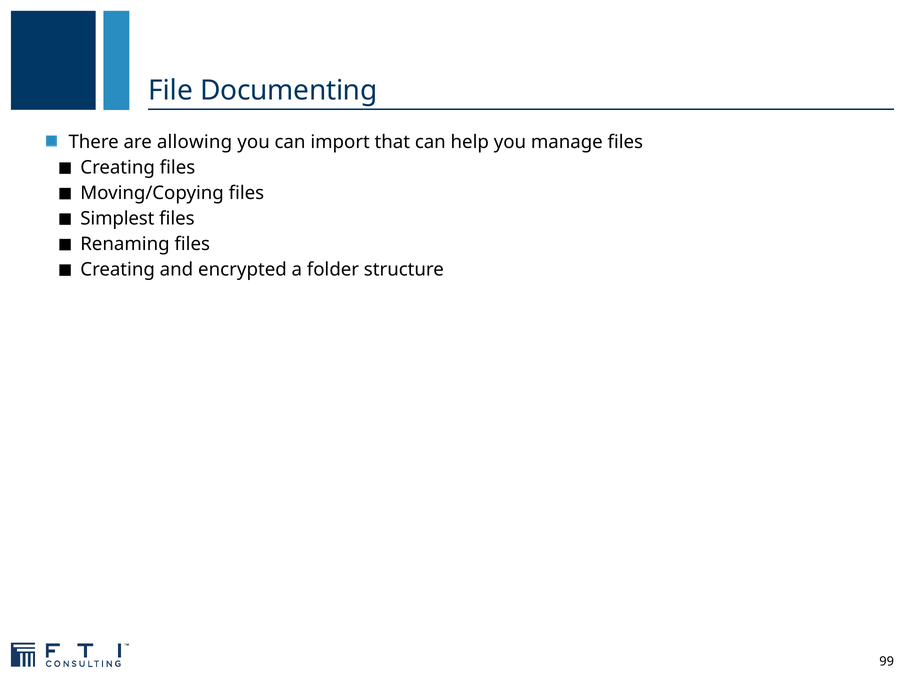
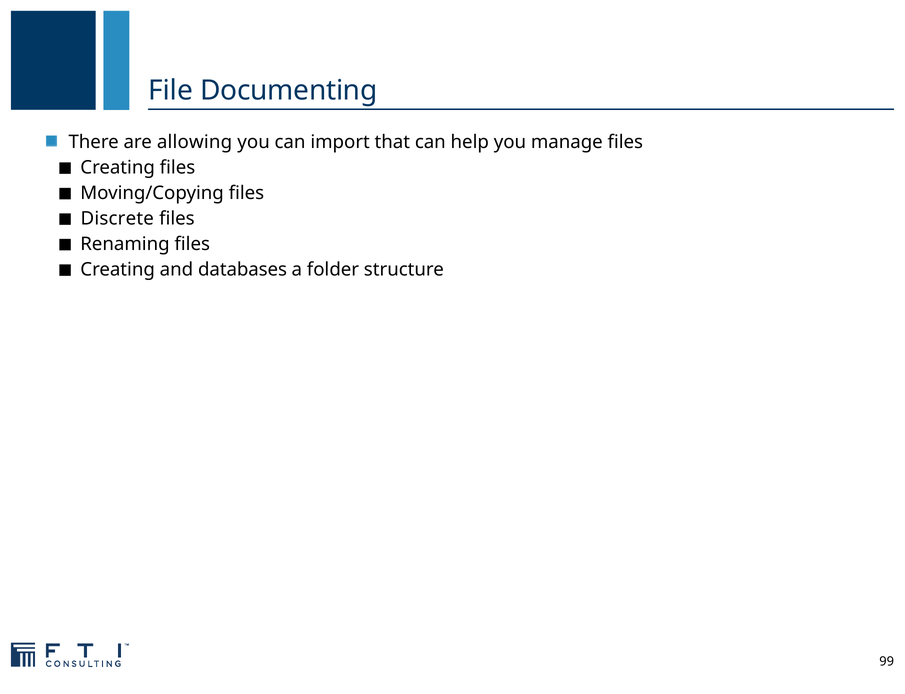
Simplest: Simplest -> Discrete (117, 219)
encrypted: encrypted -> databases (243, 270)
